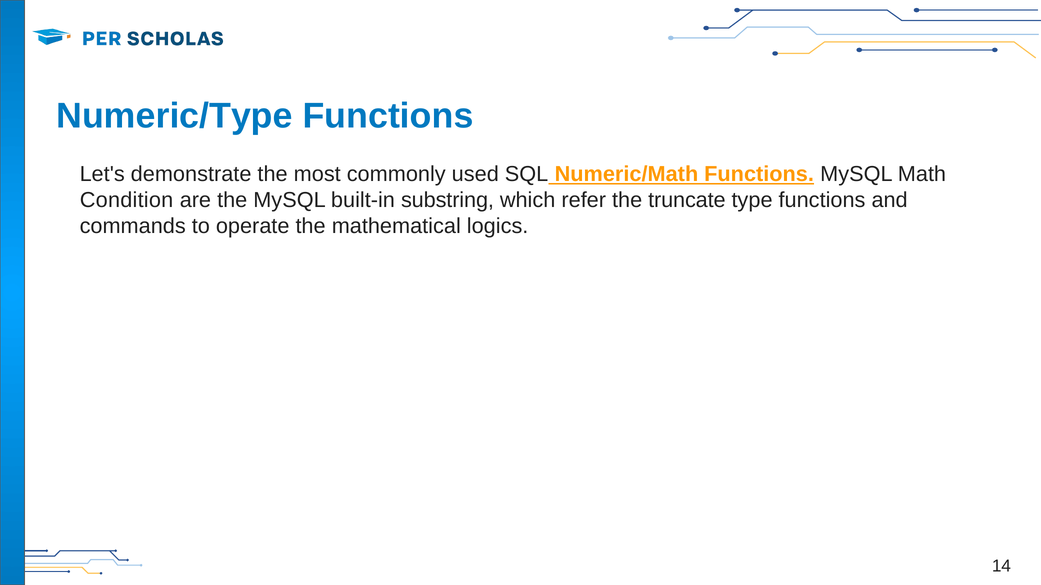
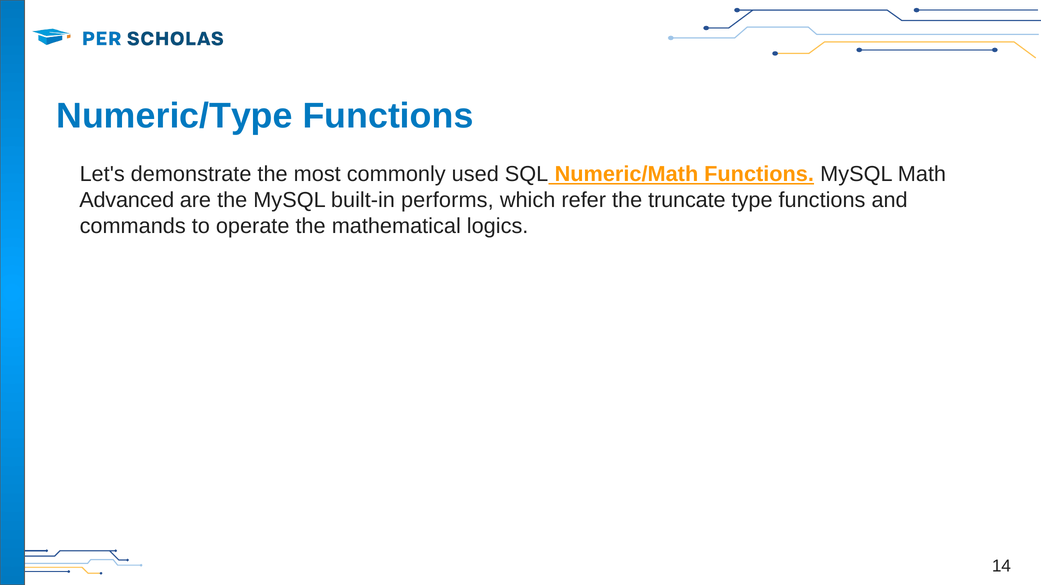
Condition: Condition -> Advanced (127, 200)
substring: substring -> performs (447, 200)
